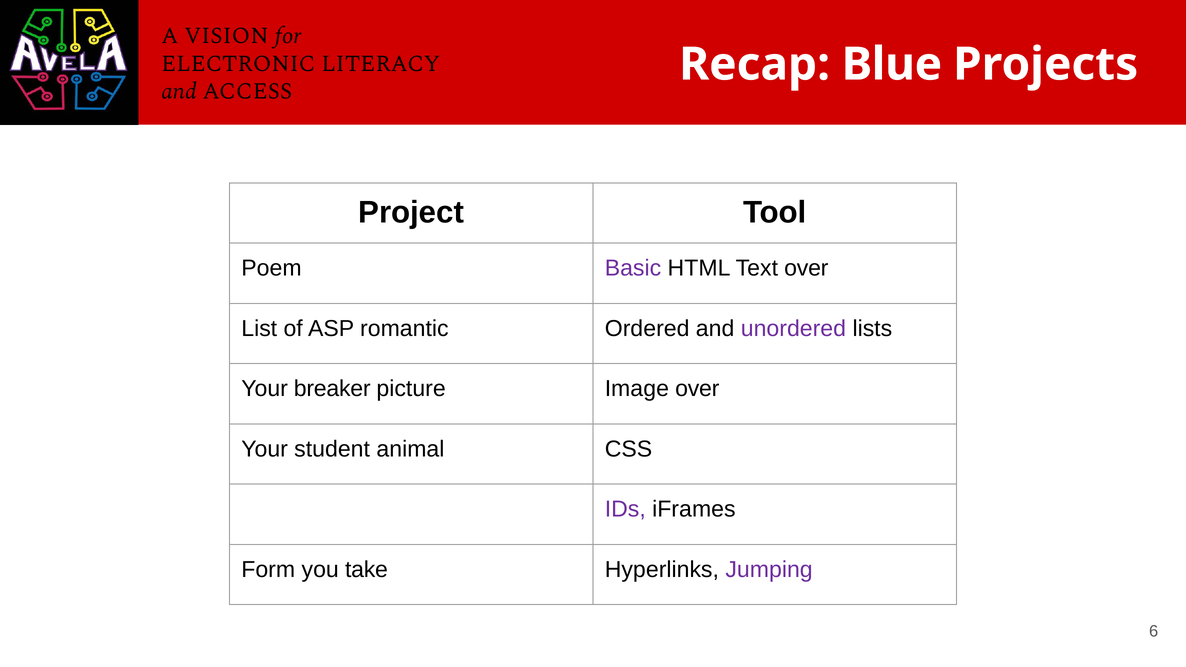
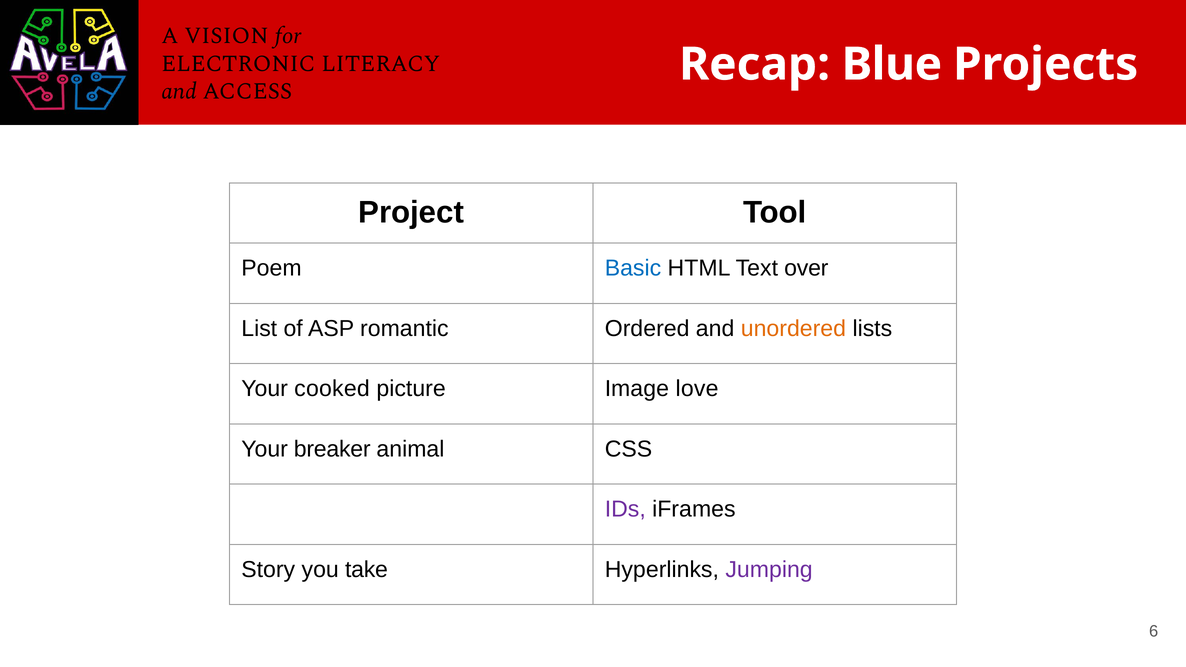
Basic colour: purple -> blue (633, 268)
unordered colour: purple -> orange (793, 329)
breaker: breaker -> cooked (332, 389)
Image over: over -> love (697, 389)
student: student -> breaker (332, 449)
Form: Form -> Story (268, 570)
